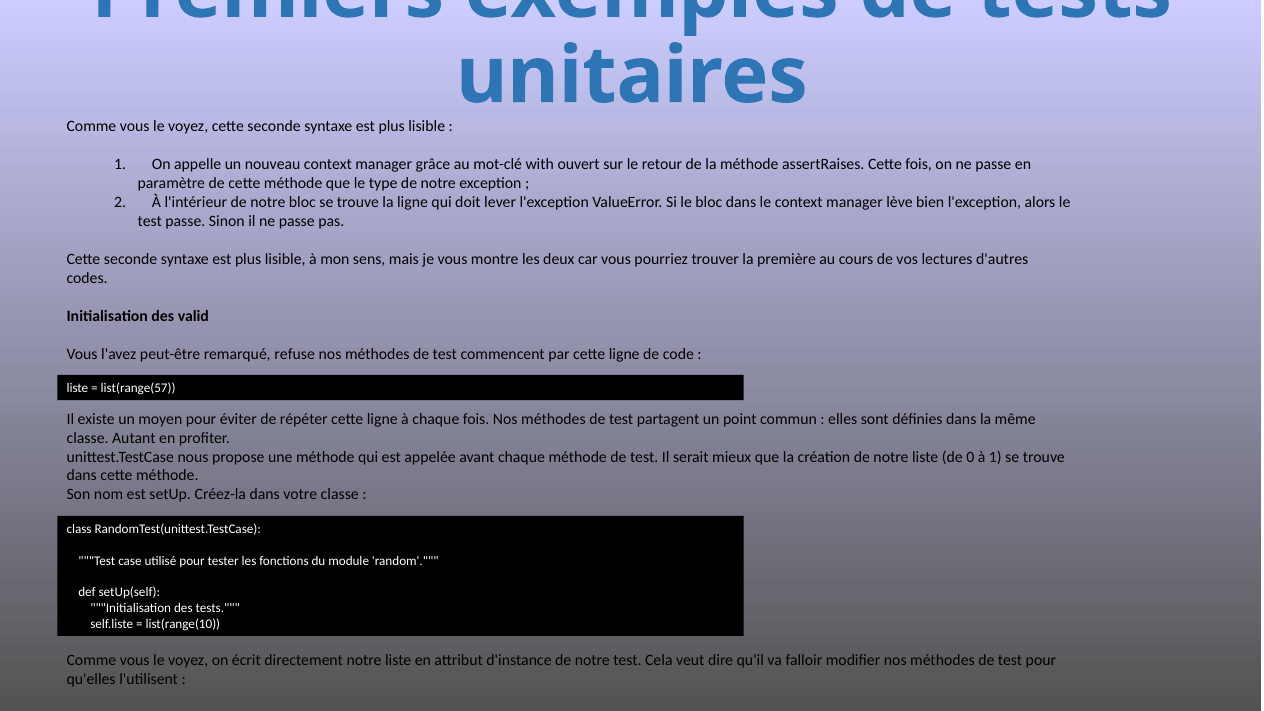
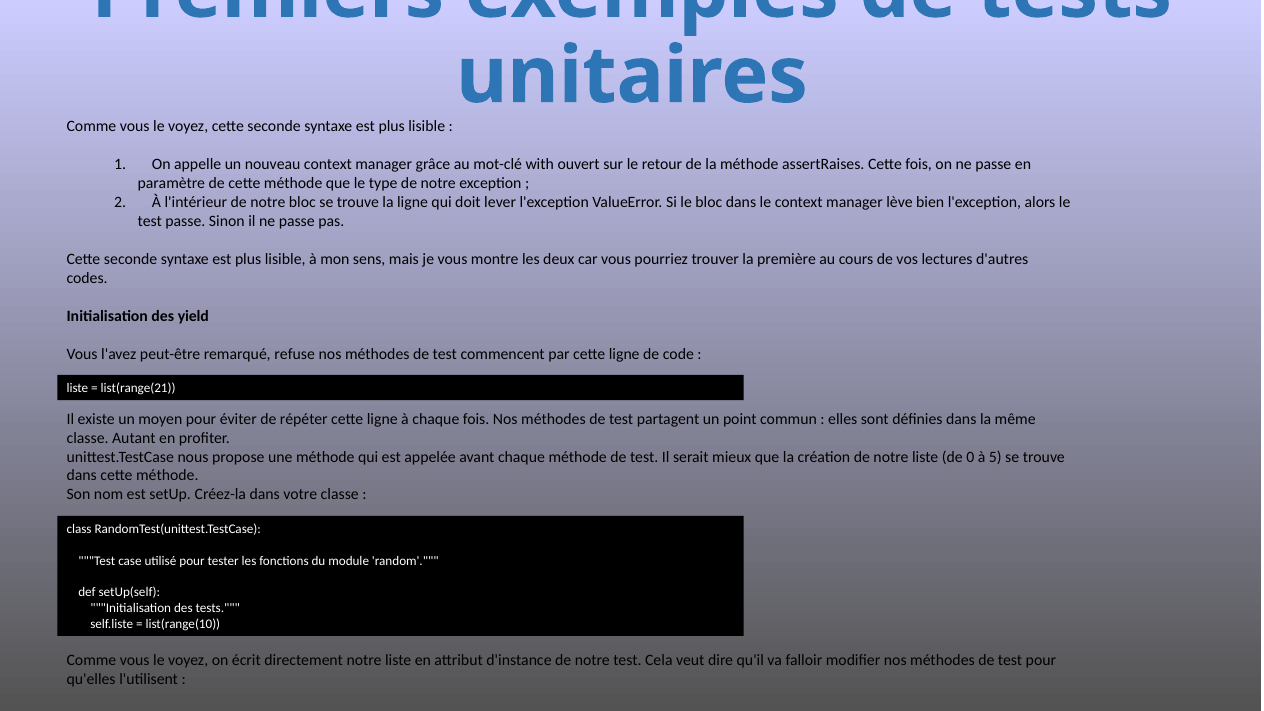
valid: valid -> yield (193, 316)
list(range(57: list(range(57 -> list(range(21 (138, 388)
à 1: 1 -> 5 (995, 457)
